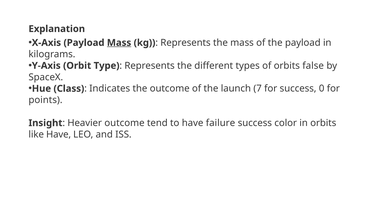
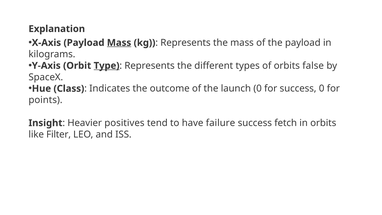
Type underline: none -> present (107, 66)
launch 7: 7 -> 0 (258, 89)
Heavier outcome: outcome -> positives (124, 123)
color: color -> fetch (286, 123)
like Have: Have -> Filter (59, 134)
